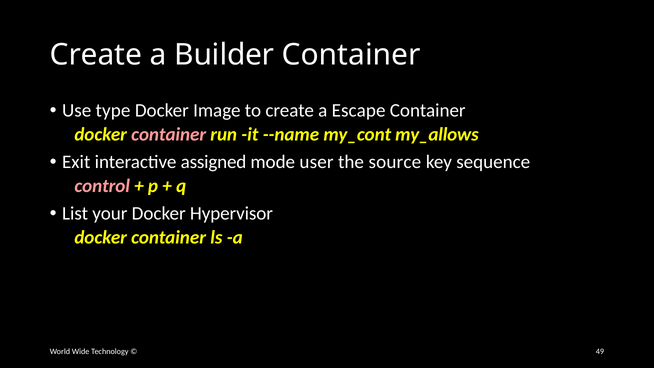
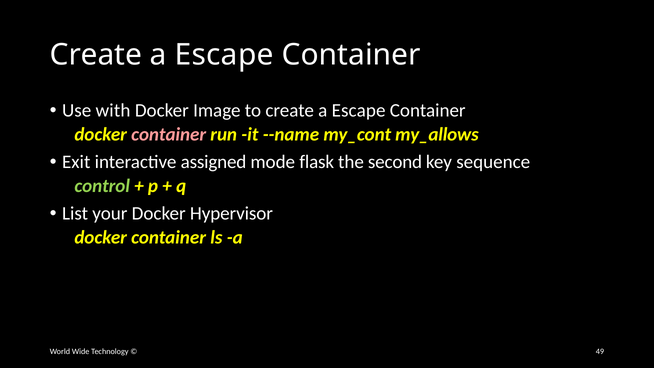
Builder: Builder -> Escape (224, 55)
type: type -> with (113, 111)
user: user -> flask (317, 162)
source: source -> second (395, 162)
control colour: pink -> light green (102, 186)
